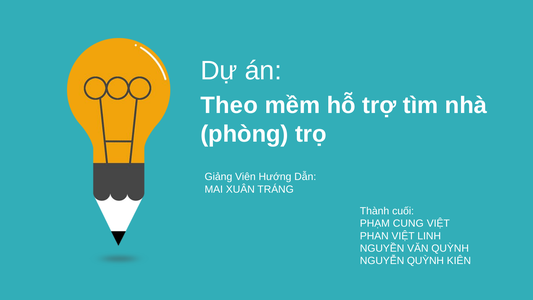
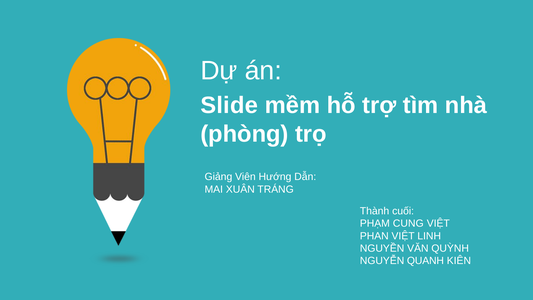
Theo: Theo -> Slide (229, 105)
NGUYỄN QUỲNH: QUỲNH -> QUANH (425, 261)
